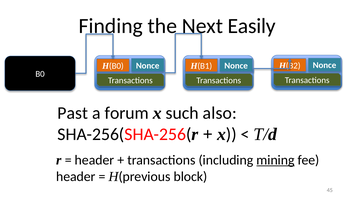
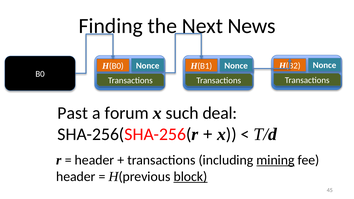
Easily: Easily -> News (252, 26)
also: also -> deal (220, 113)
block underline: none -> present (190, 177)
